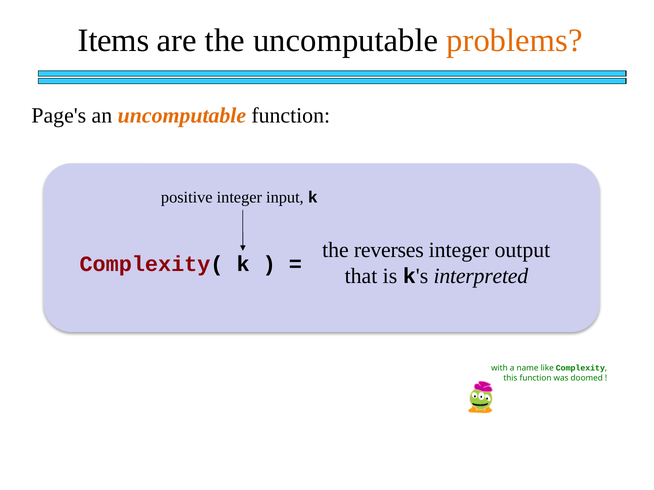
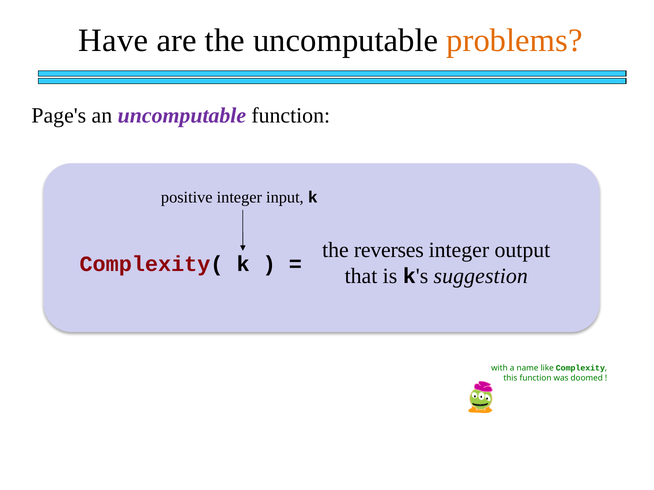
Items: Items -> Have (113, 41)
uncomputable colour: orange -> purple (182, 116)
interpreted: interpreted -> suggestion (481, 276)
